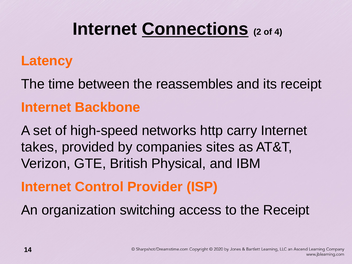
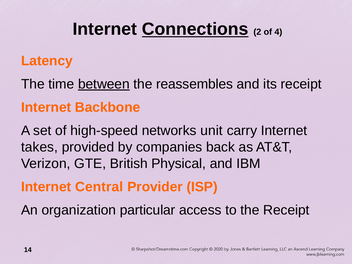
between underline: none -> present (104, 84)
http: http -> unit (212, 131)
sites: sites -> back (220, 147)
Control: Control -> Central (99, 187)
switching: switching -> particular (148, 210)
